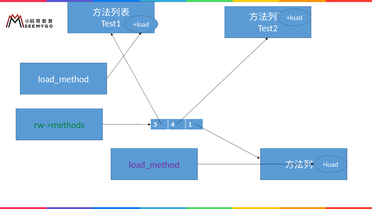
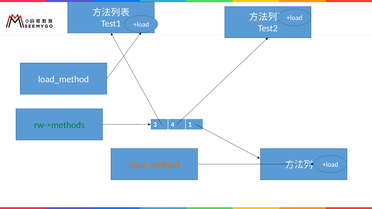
load_method colour: purple -> orange (154, 165)
